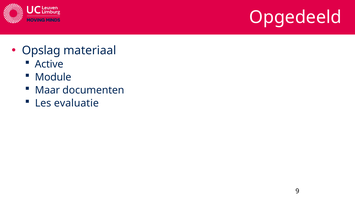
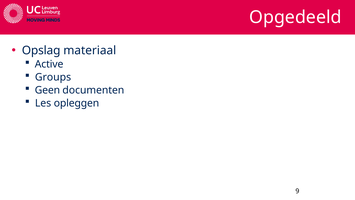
Module: Module -> Groups (53, 77)
Maar: Maar -> Geen (47, 90)
evaluatie: evaluatie -> opleggen (76, 103)
